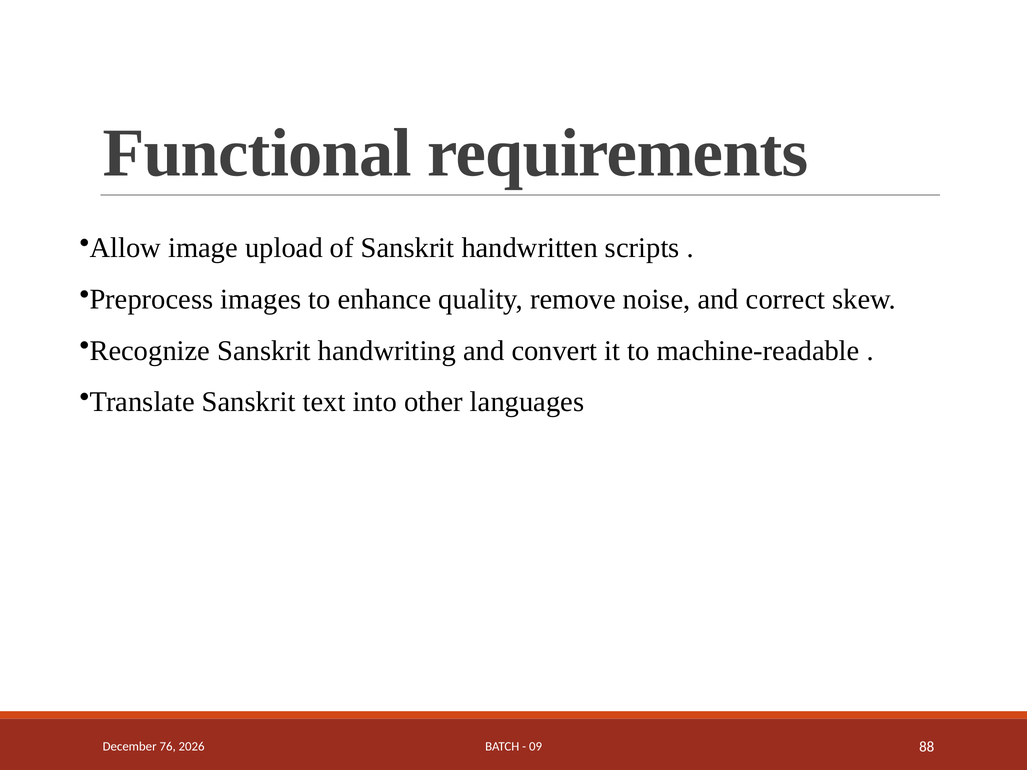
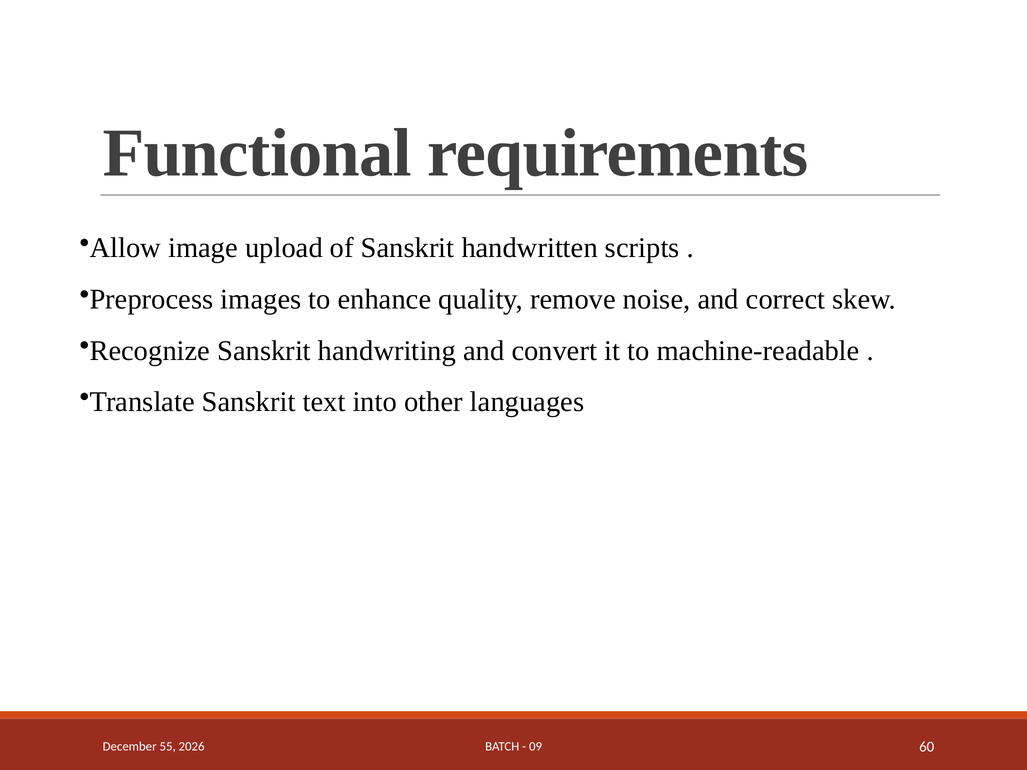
76: 76 -> 55 (168, 747)
88: 88 -> 60 (927, 747)
